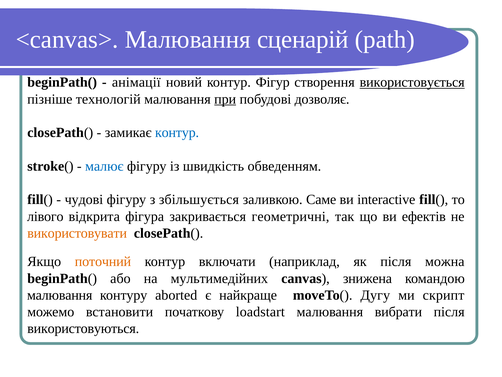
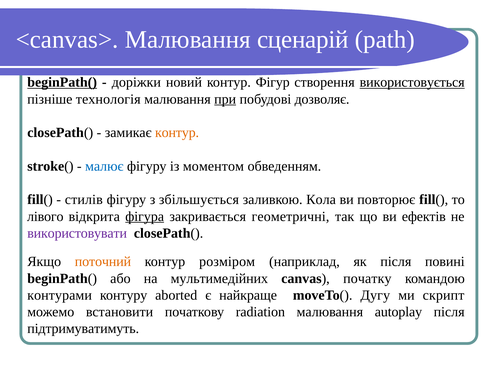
beginPath( underline: none -> present (62, 82)
анімації: анімації -> доріжки (136, 82)
технологій: технологій -> технологія (108, 99)
контур colour: blue -> orange (177, 132)
швидкість: швидкість -> моментом (213, 166)
чудові: чудові -> стилів (84, 199)
Саме: Саме -> Кола (321, 199)
interactive: interactive -> повторює (386, 199)
фігура underline: none -> present (145, 216)
використовувати colour: orange -> purple (77, 233)
включати: включати -> розміром (227, 261)
можна: можна -> повині (445, 261)
знижена: знижена -> початку (367, 278)
малювання: малювання -> контурами (60, 295)
loadstart: loadstart -> radiation (260, 312)
вибрати: вибрати -> autoplay (398, 312)
використовуються: використовуються -> підтримуватимуть (83, 328)
